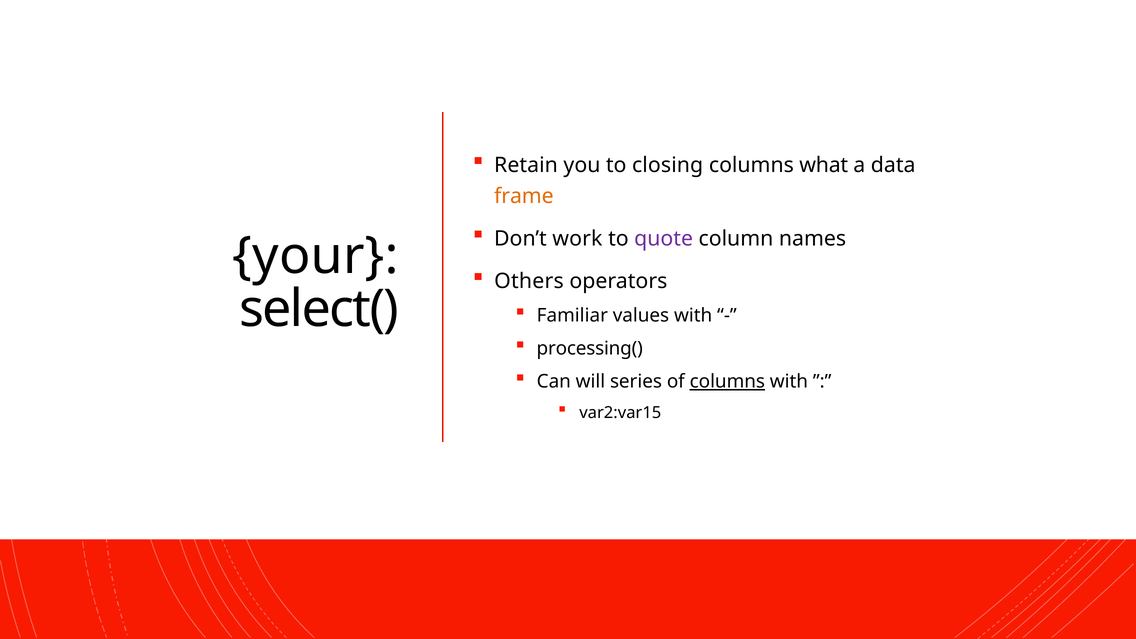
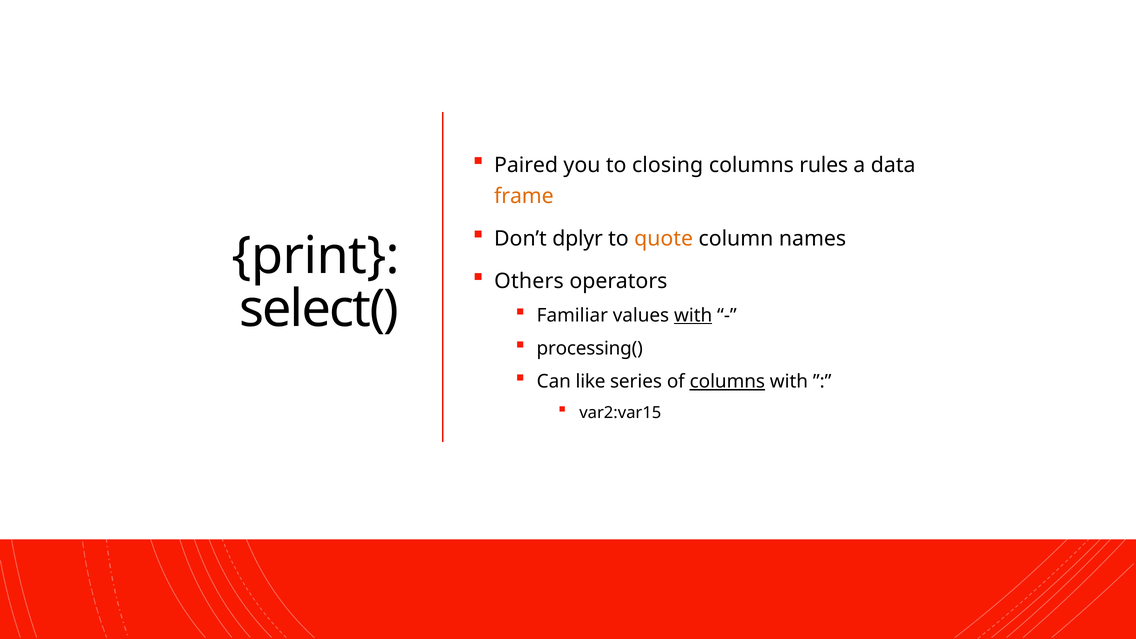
Retain: Retain -> Paired (526, 165)
what: what -> rules (824, 165)
work: work -> dplyr (578, 239)
quote colour: purple -> orange (664, 239)
your: your -> print (316, 256)
with underline: none -> present (693, 315)
will: will -> like (591, 382)
